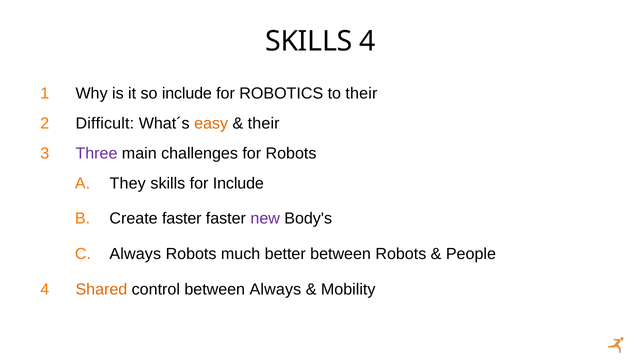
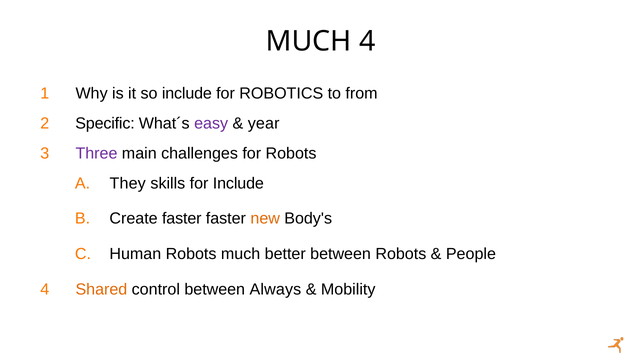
SKILLS: SKILLS -> MUCH (309, 41)
to their: their -> from (362, 94)
Difficult: Difficult -> Specific (105, 124)
easy colour: orange -> purple (211, 124)
their: their -> year (264, 124)
new colour: purple -> orange (265, 219)
Always: Always -> Human (135, 254)
